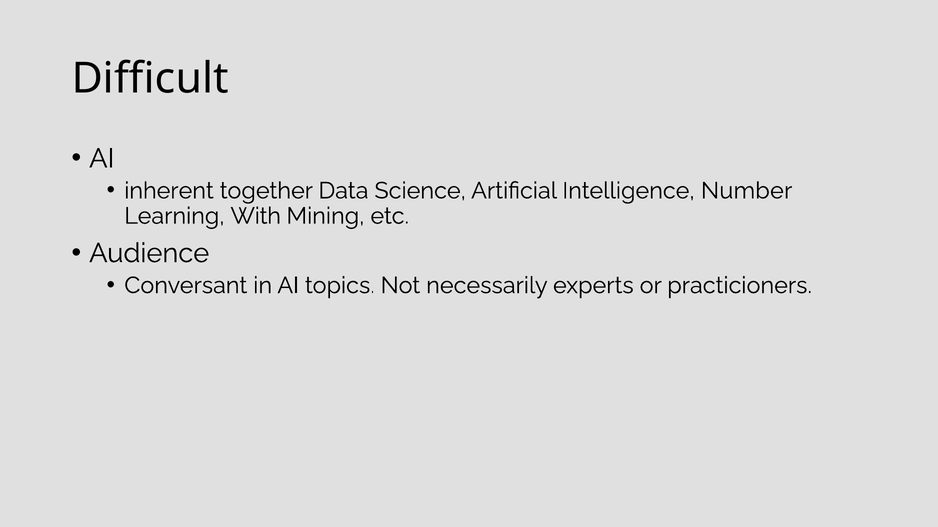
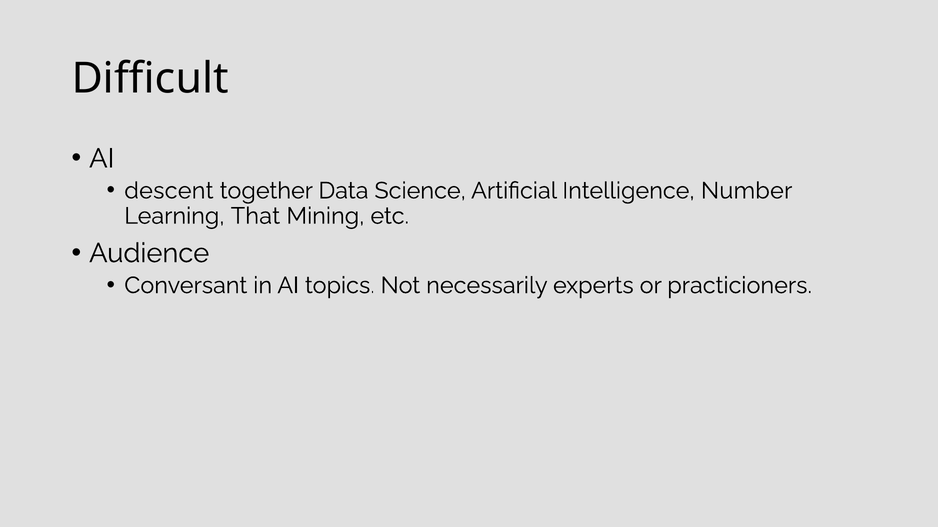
inherent: inherent -> descent (169, 191)
With: With -> That (255, 216)
